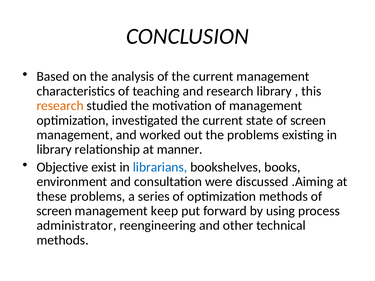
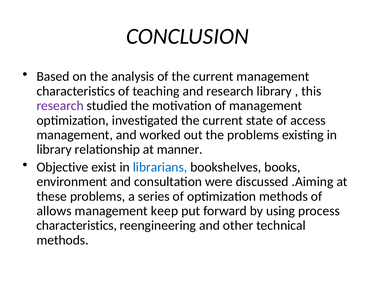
research colour: orange -> purple (60, 106)
state of screen: screen -> access (308, 120)
screen: screen -> allows (54, 211)
administrator: administrator -> characteristics (77, 226)
